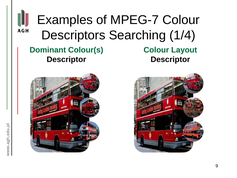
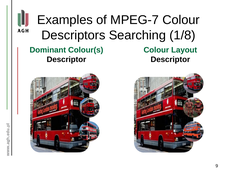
1/4: 1/4 -> 1/8 (182, 35)
